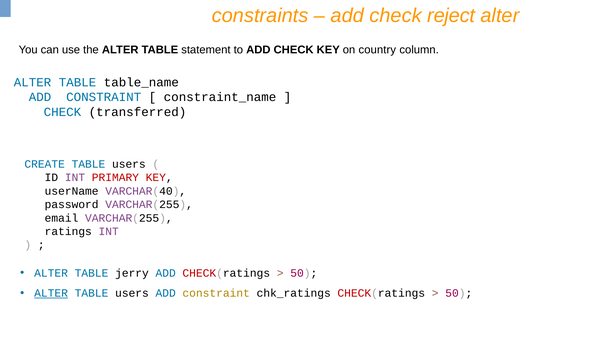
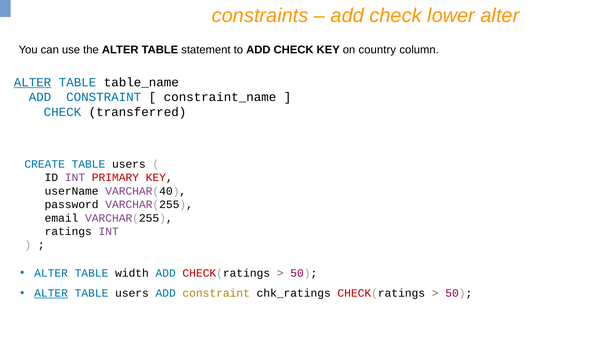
reject: reject -> lower (451, 16)
ALTER underline: none -> present (33, 82)
jerry: jerry -> width (132, 273)
